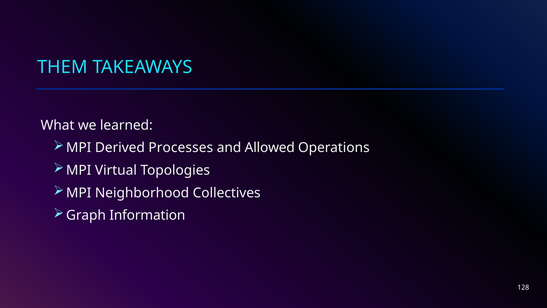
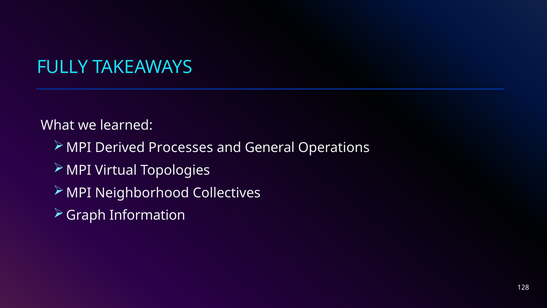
THEM: THEM -> FULLY (62, 67)
Allowed: Allowed -> General (270, 148)
